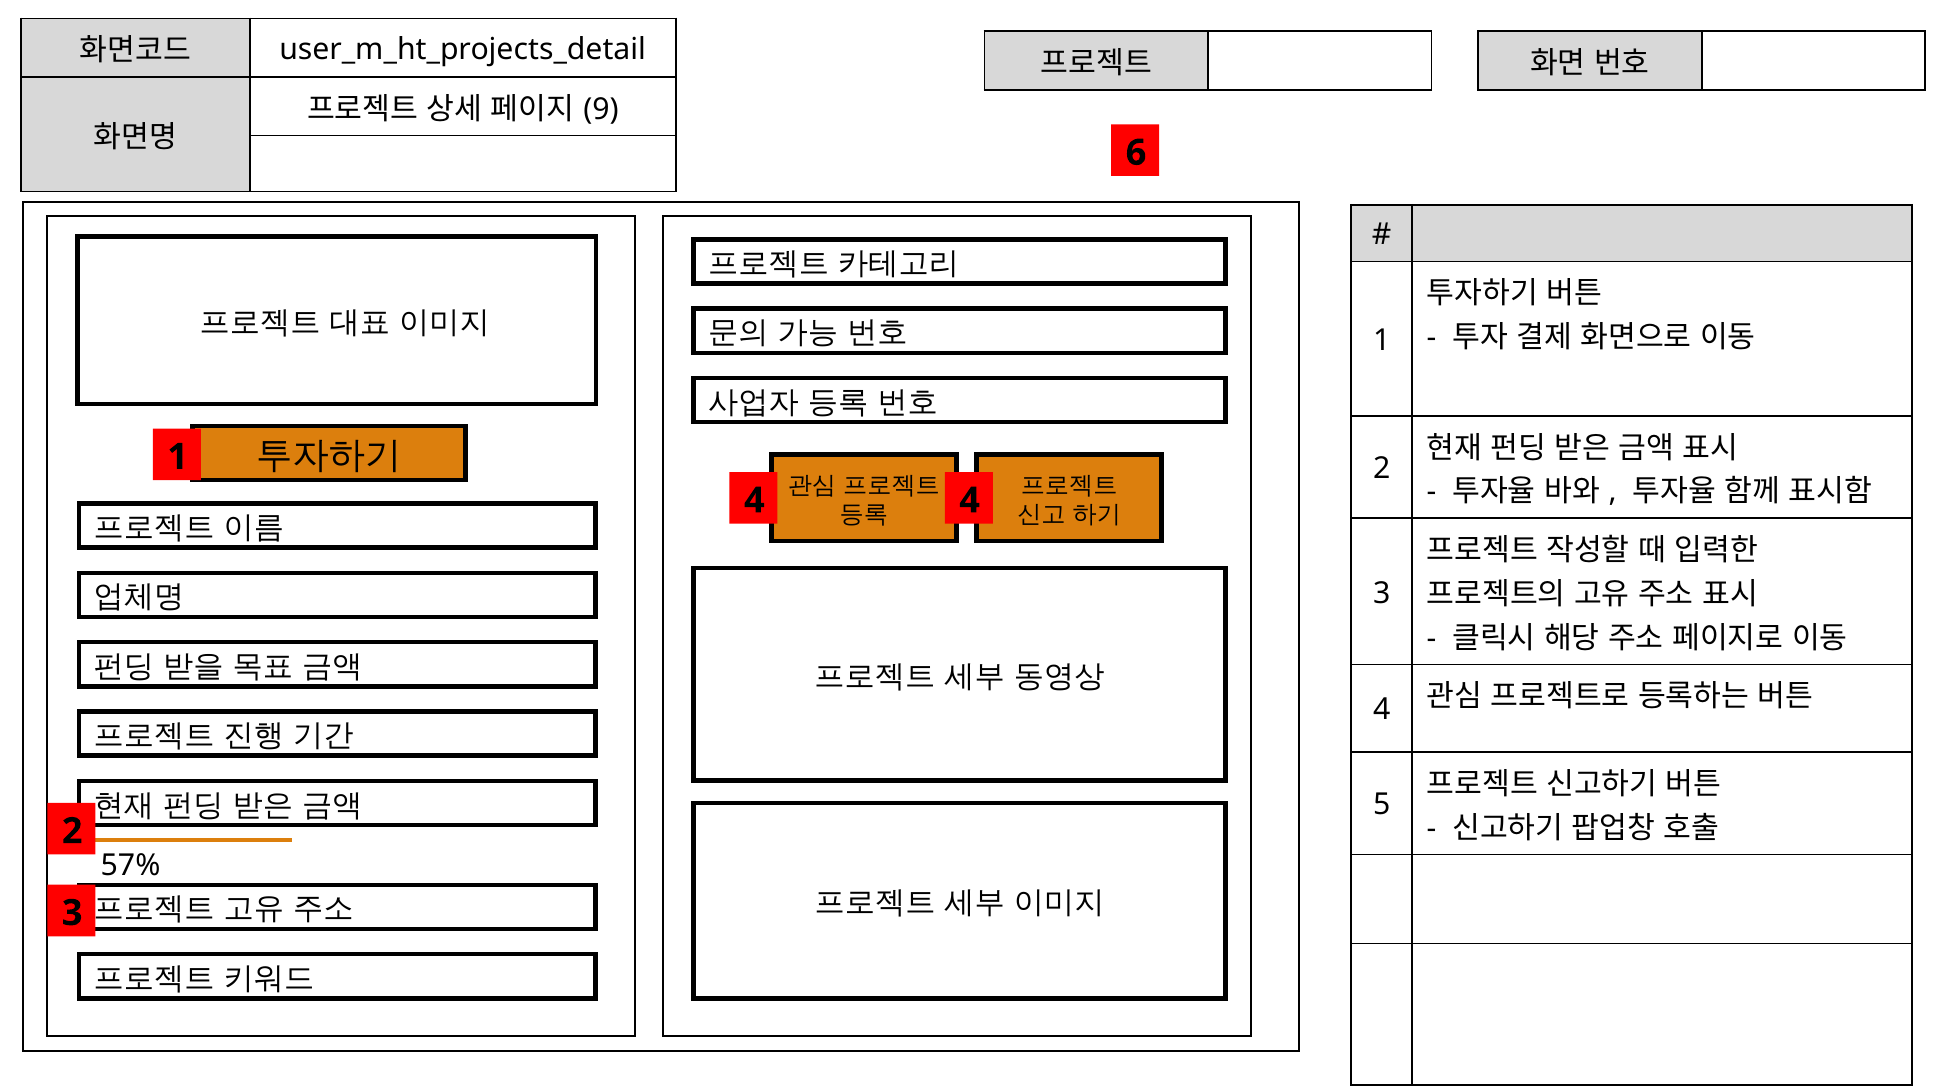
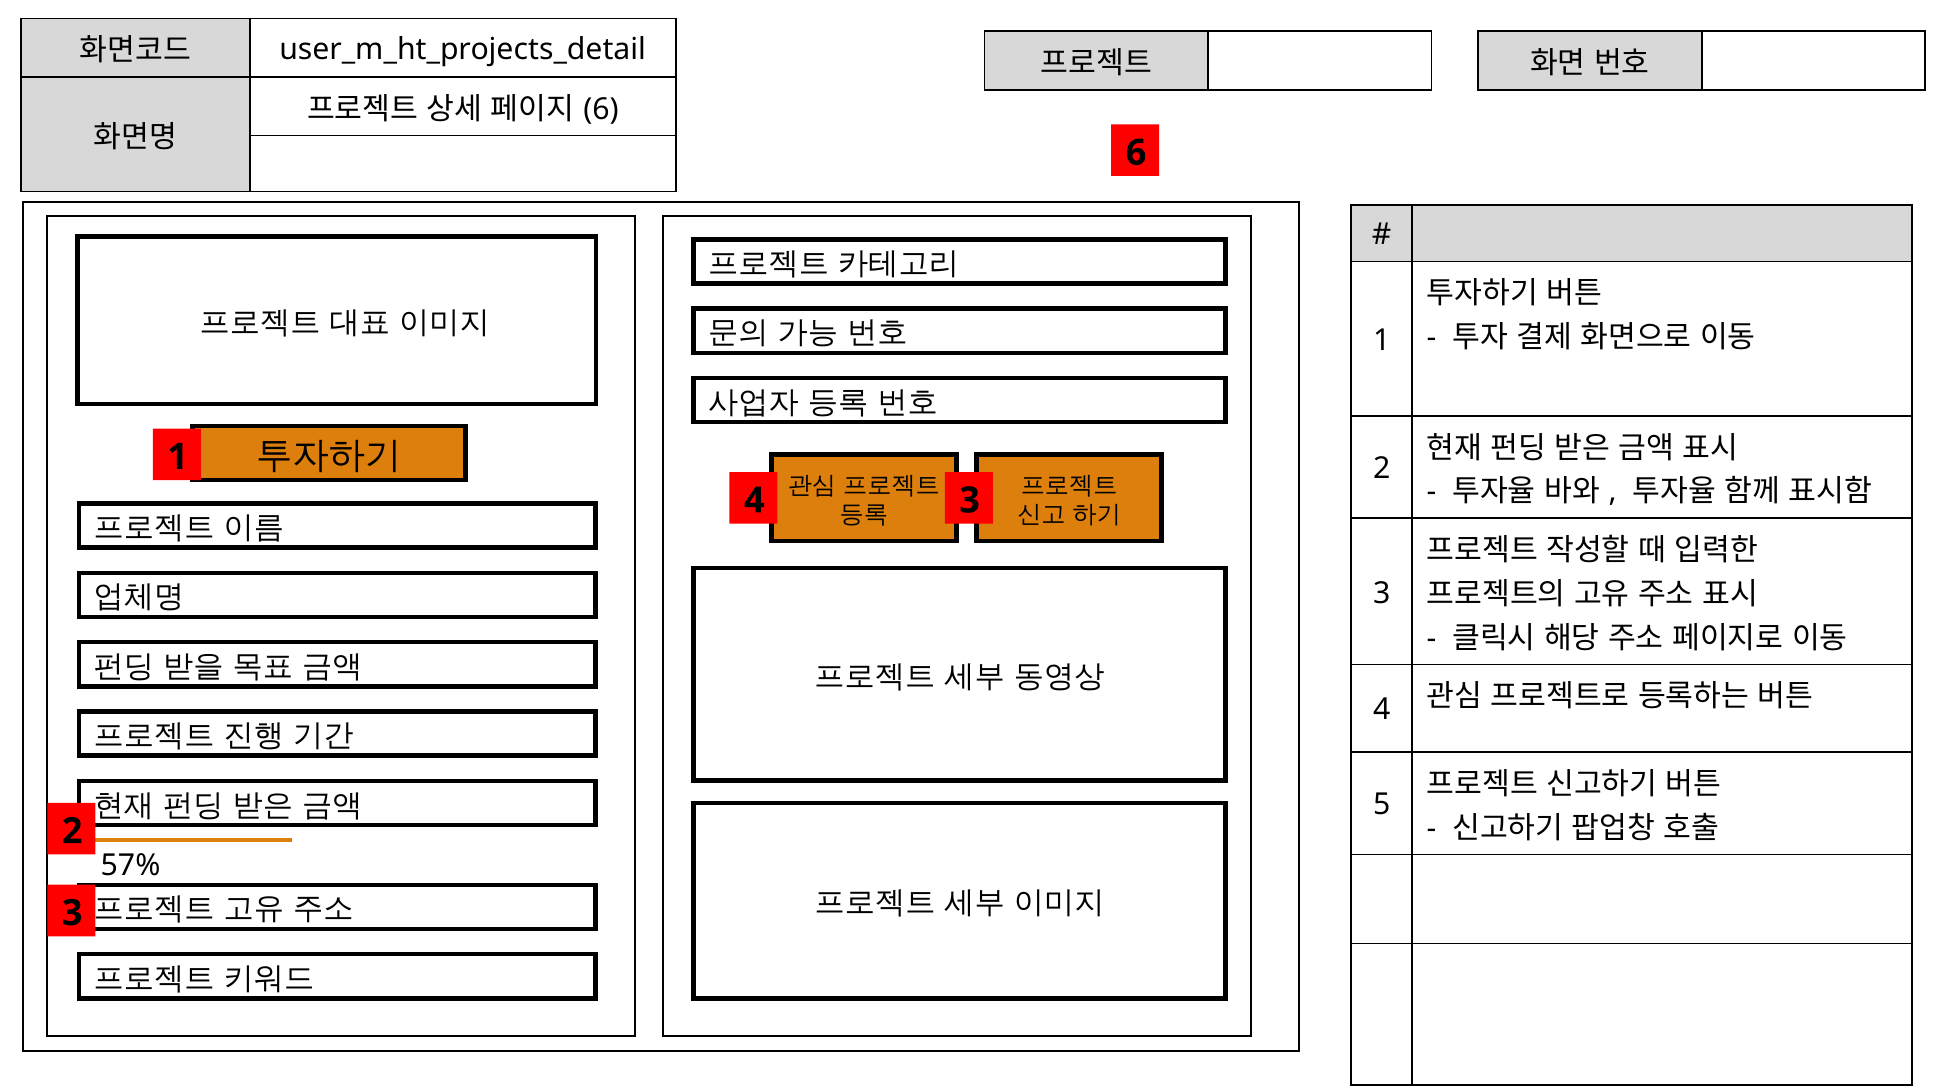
9: 9 -> 6 (601, 109)
4 4: 4 -> 3 (970, 500)
